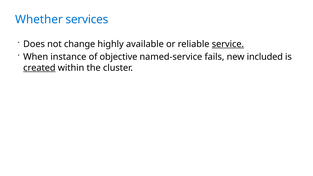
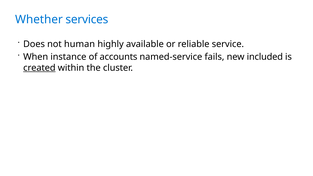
change: change -> human (80, 44)
service underline: present -> none (228, 44)
objective: objective -> accounts (118, 57)
